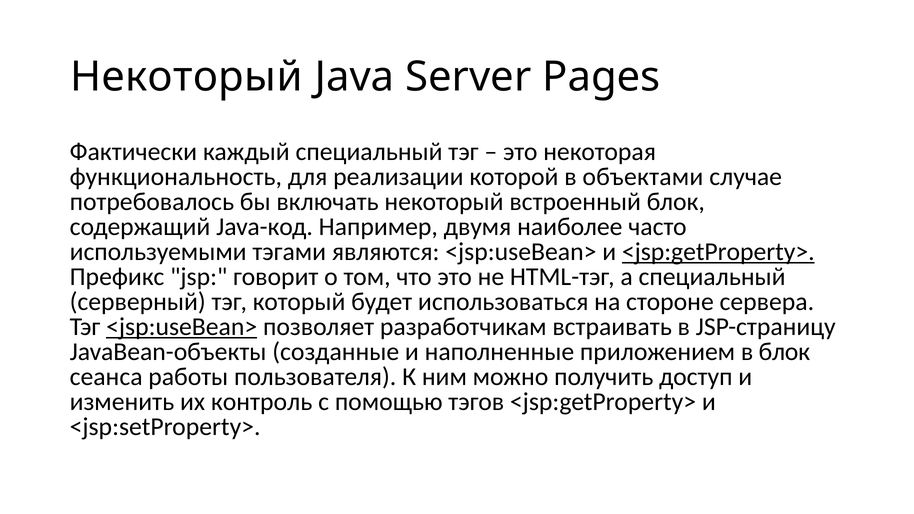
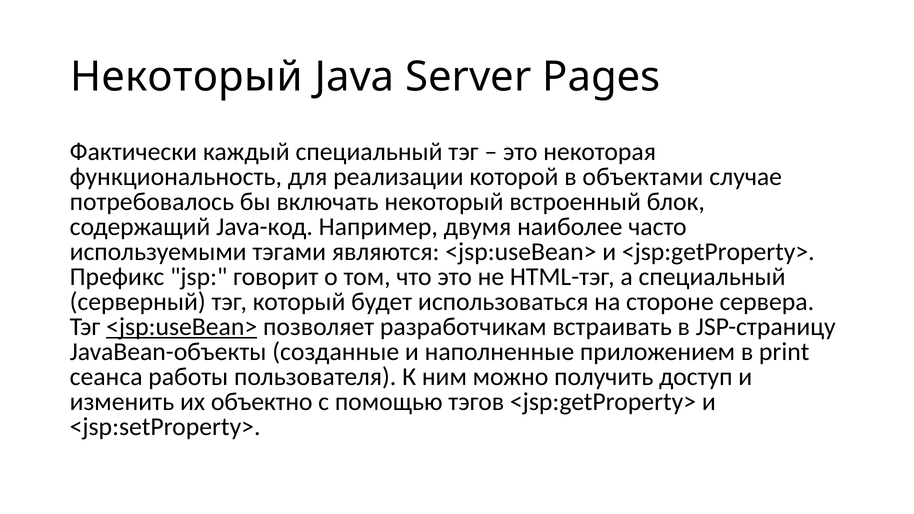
<jsp:getProperty> underline: present -> none (718, 252)
в блок: блок -> print (784, 352)
контроль: контроль -> объектно (262, 402)
